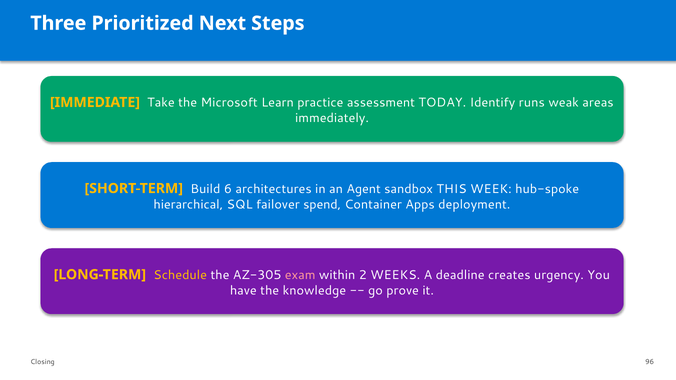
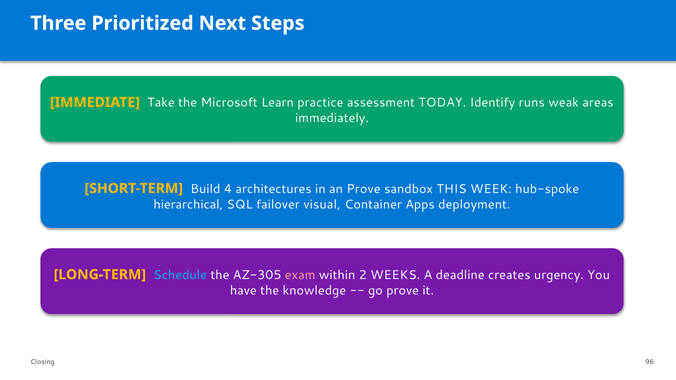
6: 6 -> 4 (228, 189)
an Agent: Agent -> Prove (364, 189)
spend: spend -> visual (322, 205)
Schedule colour: yellow -> light blue (180, 275)
